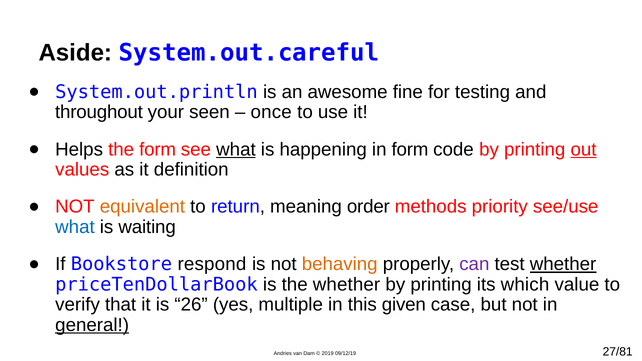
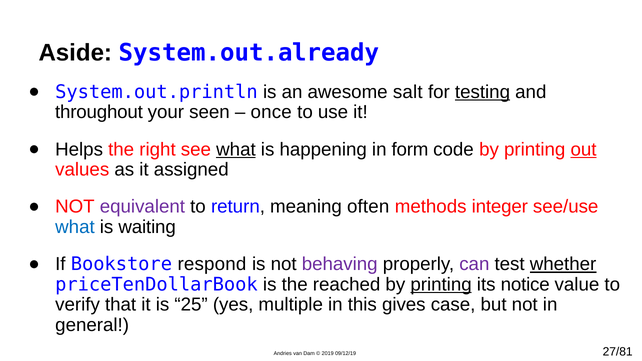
System.out.careful: System.out.careful -> System.out.already (249, 53)
fine: fine -> salt (408, 92)
testing underline: none -> present (483, 92)
the form: form -> right (158, 149)
definition: definition -> assigned (191, 170)
equivalent colour: orange -> purple (142, 207)
order: order -> often (368, 207)
priority: priority -> integer (500, 207)
behaving colour: orange -> purple (340, 264)
the whether: whether -> reached (347, 284)
printing underline: none -> present (441, 284)
which: which -> notice (525, 284)
26: 26 -> 25 (191, 305)
given: given -> gives (404, 305)
general underline: present -> none (92, 325)
